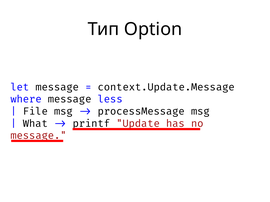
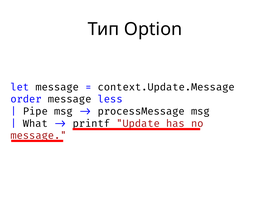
where: where -> order (26, 100)
File: File -> Pipe (35, 112)
